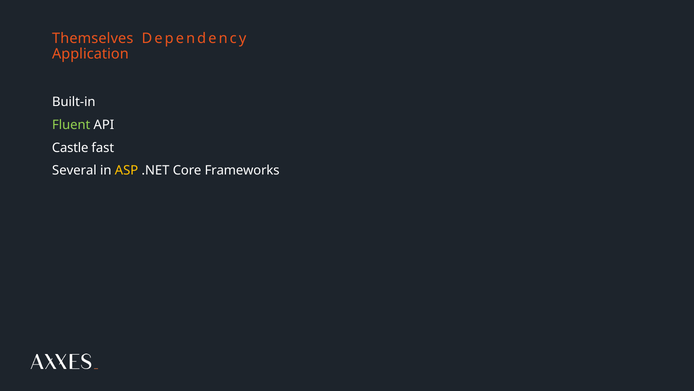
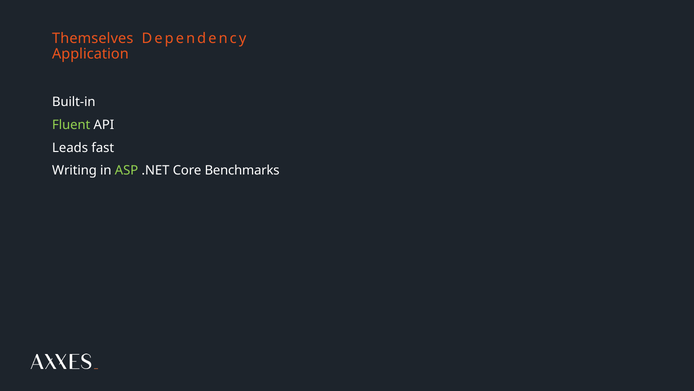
Castle: Castle -> Leads (70, 148)
Several: Several -> Writing (74, 170)
ASP colour: yellow -> light green (127, 170)
Frameworks: Frameworks -> Benchmarks (242, 170)
